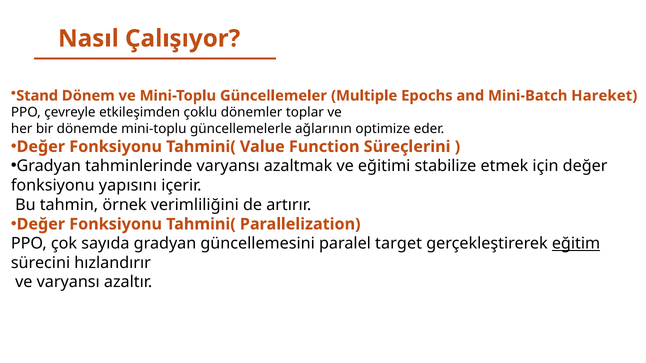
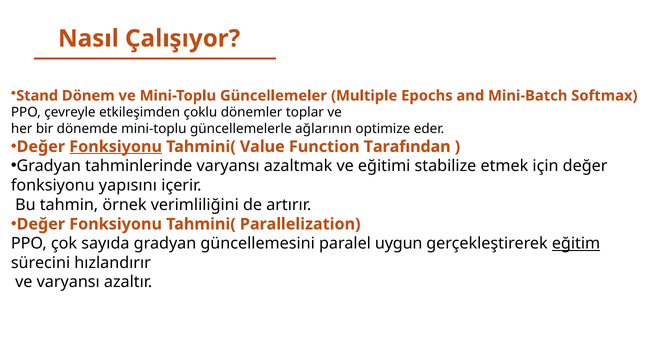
Hareket: Hareket -> Softmax (604, 96)
Fonksiyonu underline: none -> present (116, 147)
Süreçlerini: Süreçlerini -> Tarafından (407, 147)
target: target -> uygun (399, 244)
